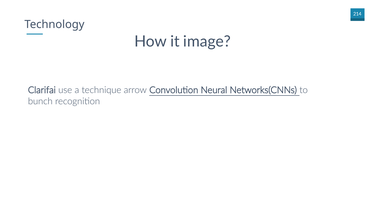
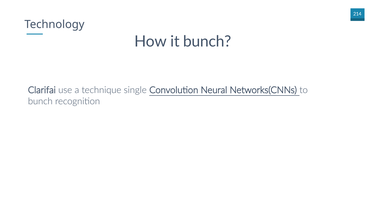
it image: image -> bunch (207, 41)
arrow: arrow -> single (135, 90)
